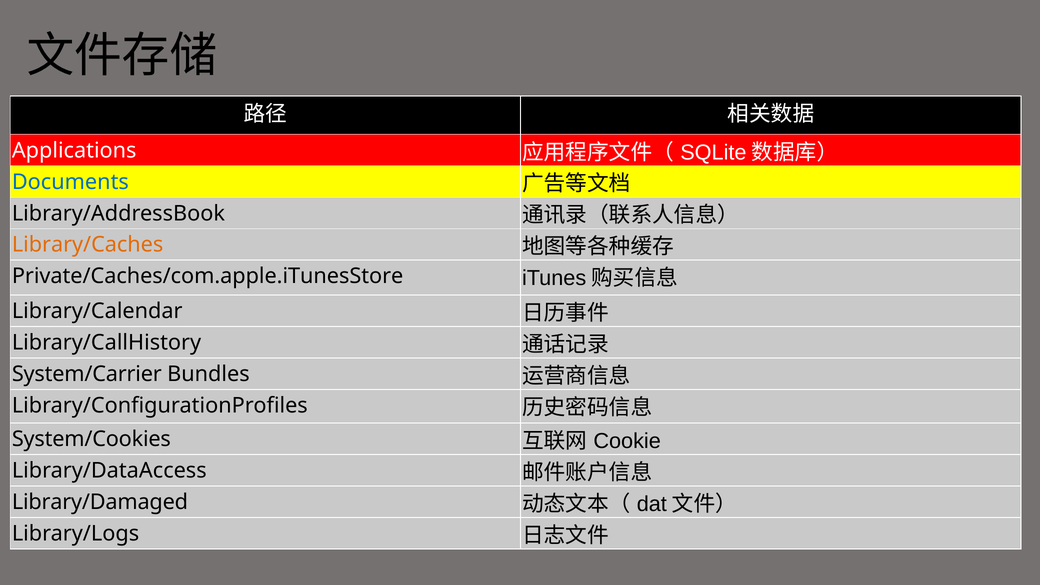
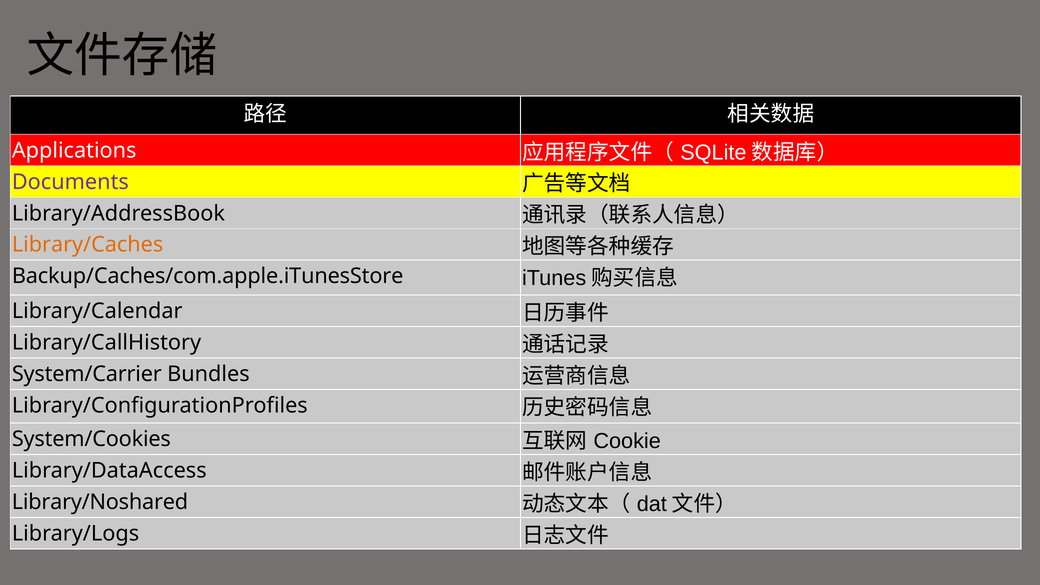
Documents colour: blue -> purple (70, 182)
Private/Caches/com.apple.iTunesStore: Private/Caches/com.apple.iTunesStore -> Backup/Caches/com.apple.iTunesStore (208, 276)
Library/Damaged: Library/Damaged -> Library/Noshared (100, 502)
